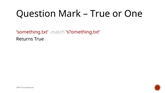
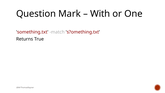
True: True -> With (100, 14)
